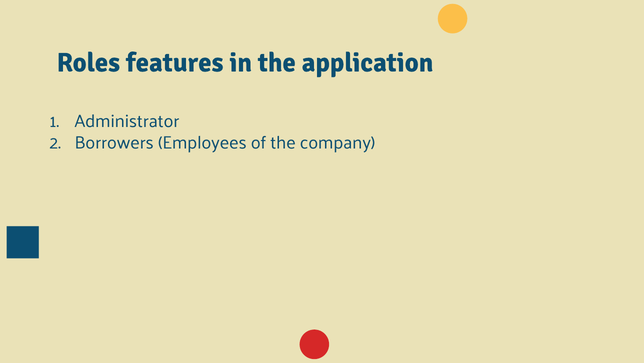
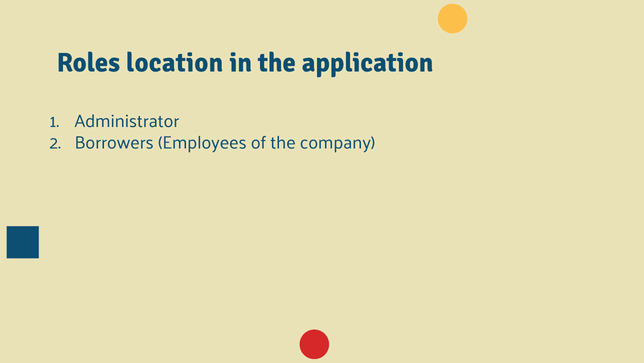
features: features -> location (175, 62)
